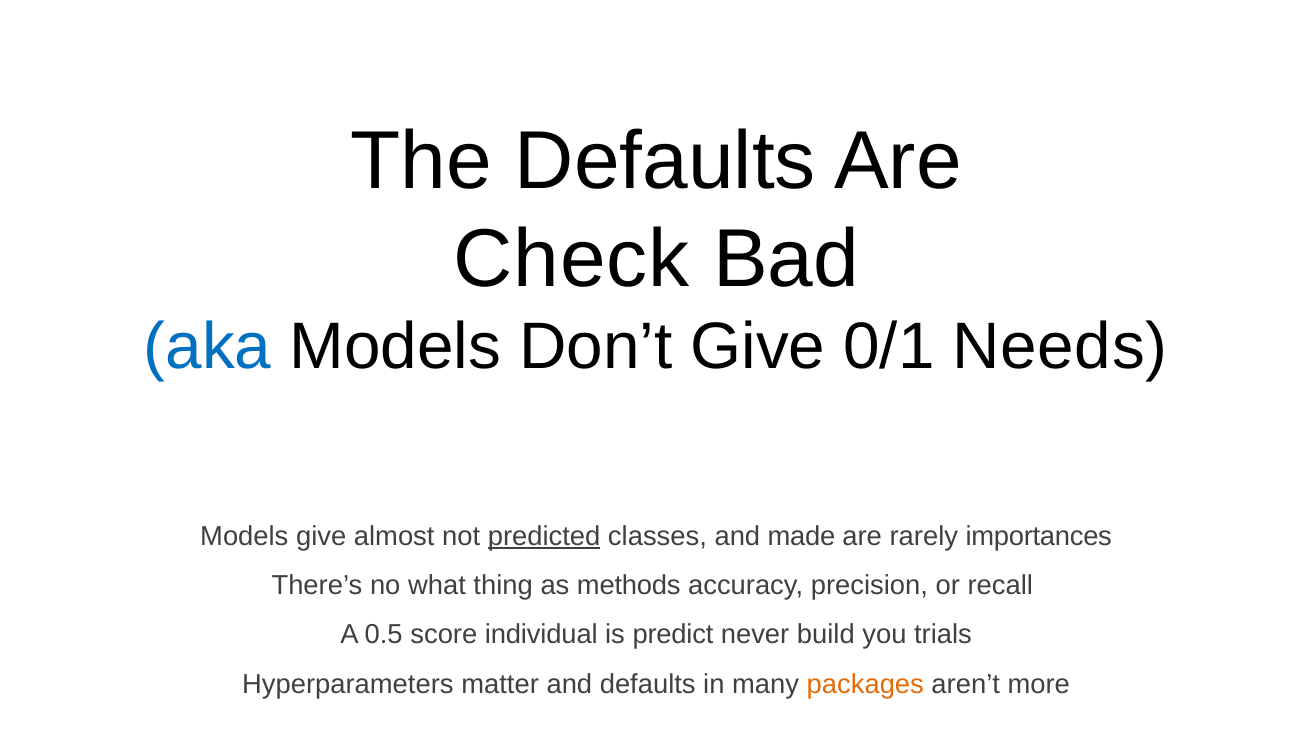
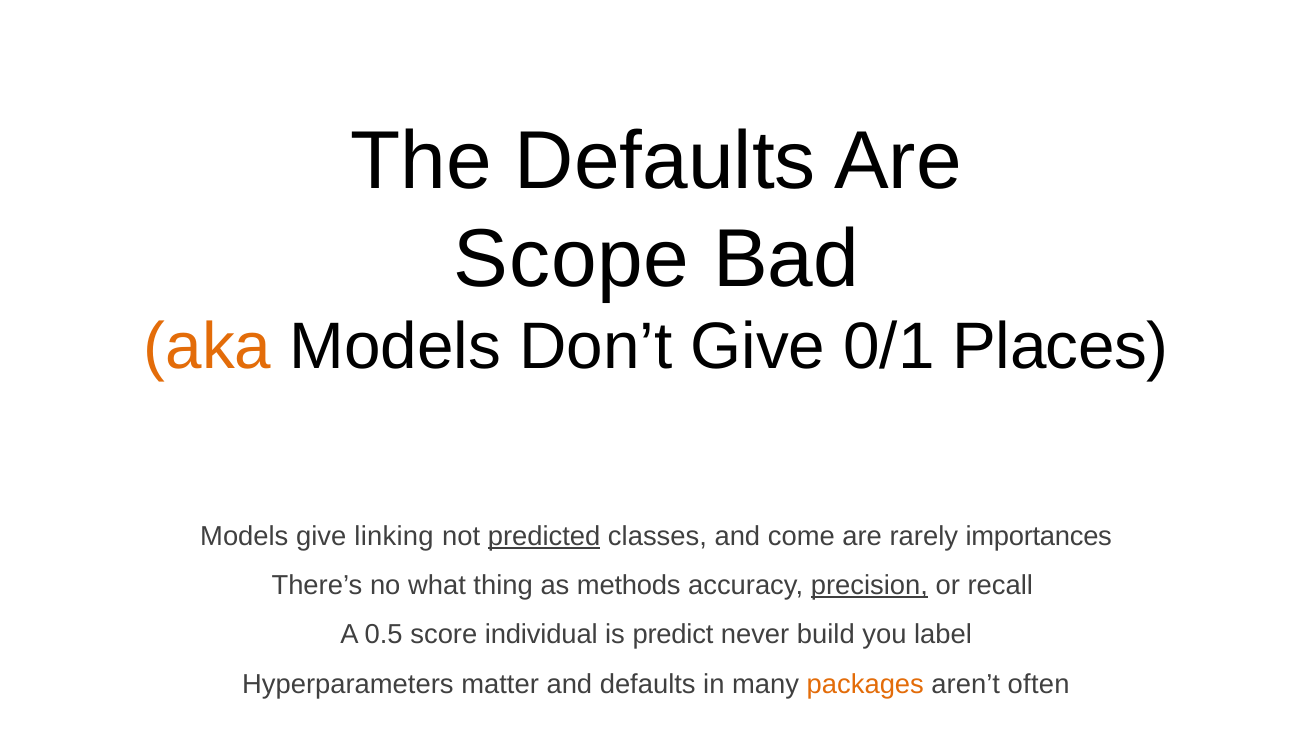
Check: Check -> Scope (572, 259)
aka colour: blue -> orange (208, 347)
Needs: Needs -> Places (1061, 347)
almost: almost -> linking (394, 536)
made: made -> come (801, 536)
precision underline: none -> present (869, 585)
trials: trials -> label (943, 634)
more: more -> often (1039, 684)
